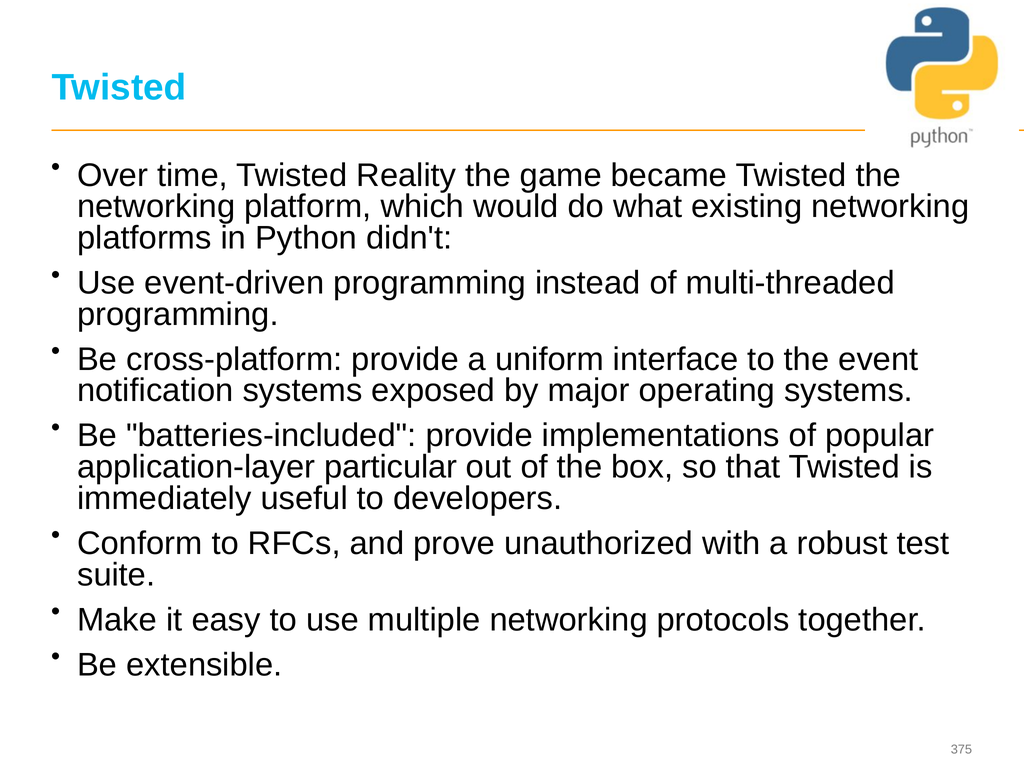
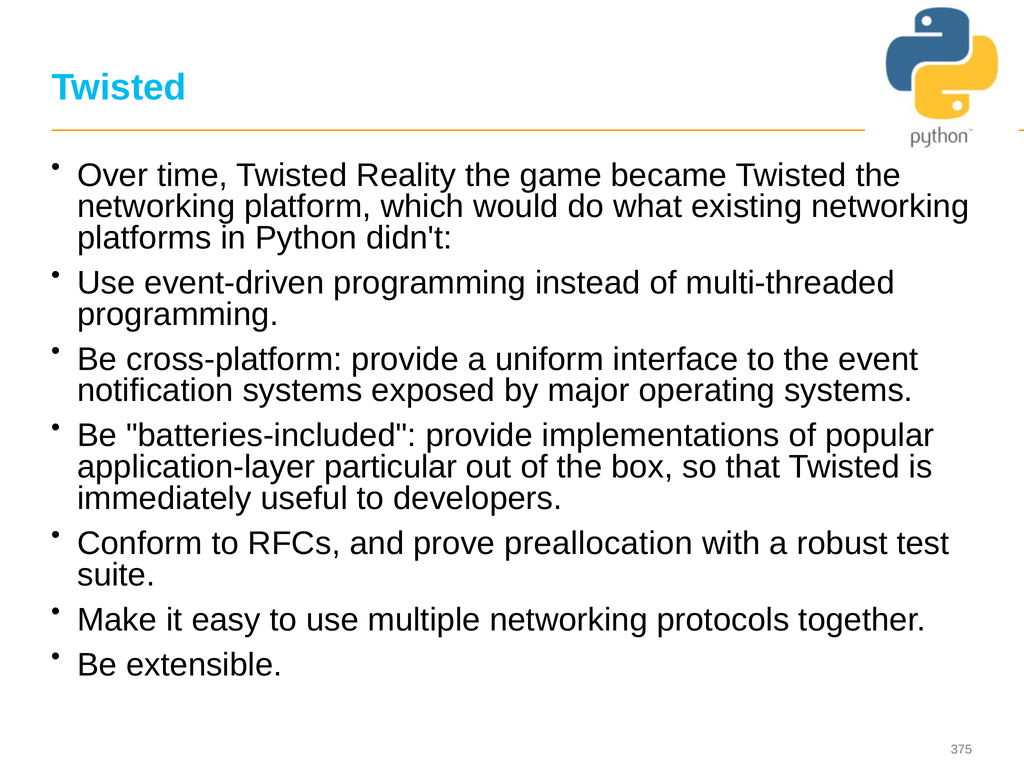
unauthorized: unauthorized -> preallocation (599, 543)
